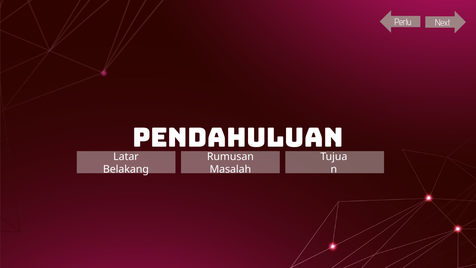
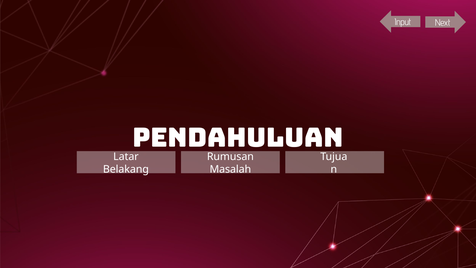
Perlu: Perlu -> Input (403, 22)
